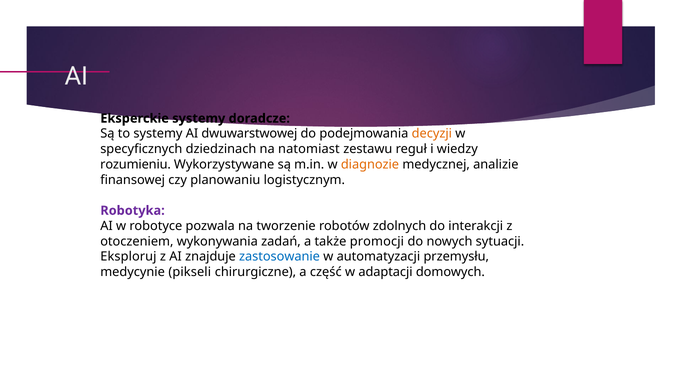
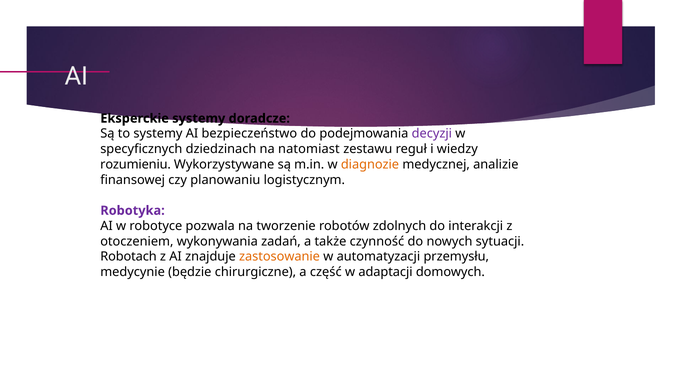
dwuwarstwowej: dwuwarstwowej -> bezpieczeństwo (249, 134)
decyzji colour: orange -> purple (432, 134)
promocji: promocji -> czynność (377, 241)
Eksploruj: Eksploruj -> Robotach (129, 256)
zastosowanie colour: blue -> orange (280, 256)
pikseli: pikseli -> będzie (190, 272)
